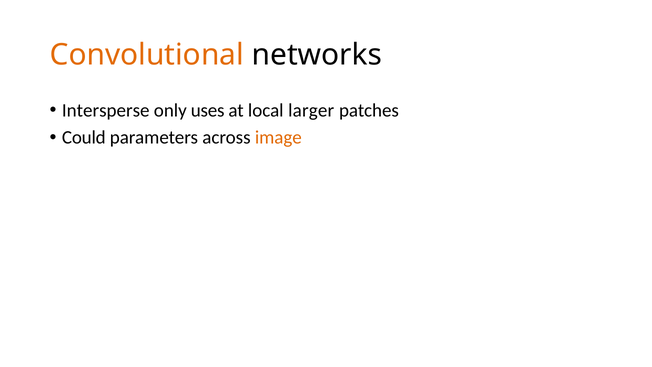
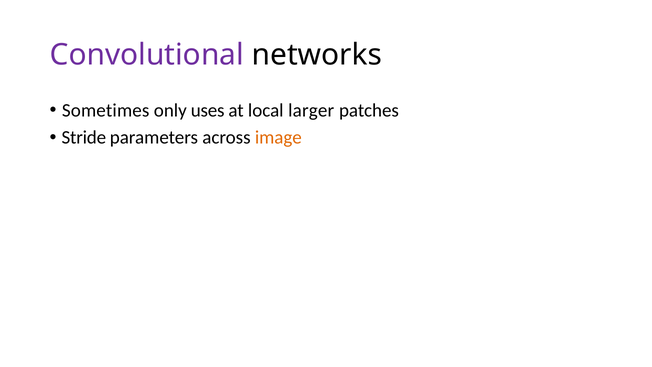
Convolutional colour: orange -> purple (147, 55)
Intersperse: Intersperse -> Sometimes (106, 110)
Could: Could -> Stride (84, 138)
